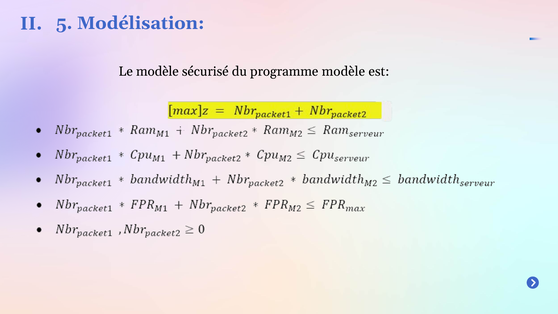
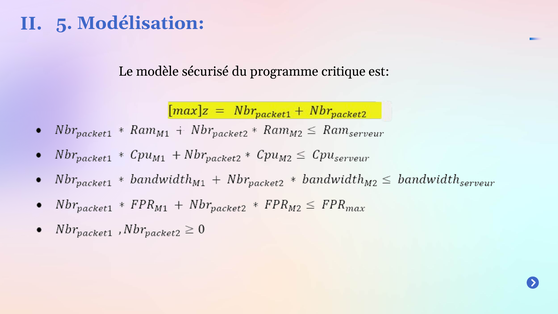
programme modèle: modèle -> critique (343, 71)
